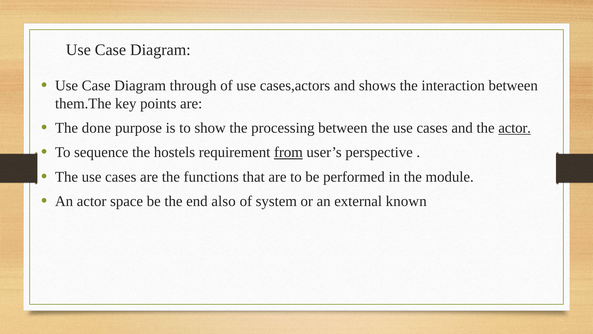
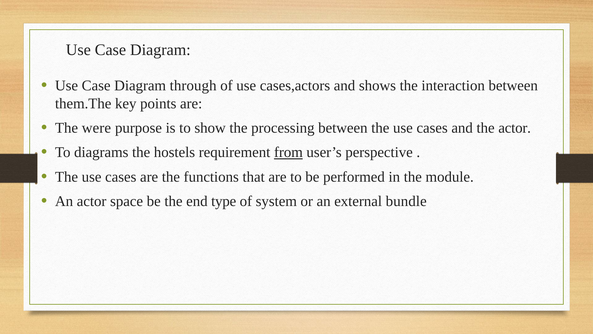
done: done -> were (96, 128)
actor underline: present -> none (515, 128)
sequence: sequence -> diagrams (101, 152)
also: also -> type (224, 201)
known: known -> bundle (406, 201)
